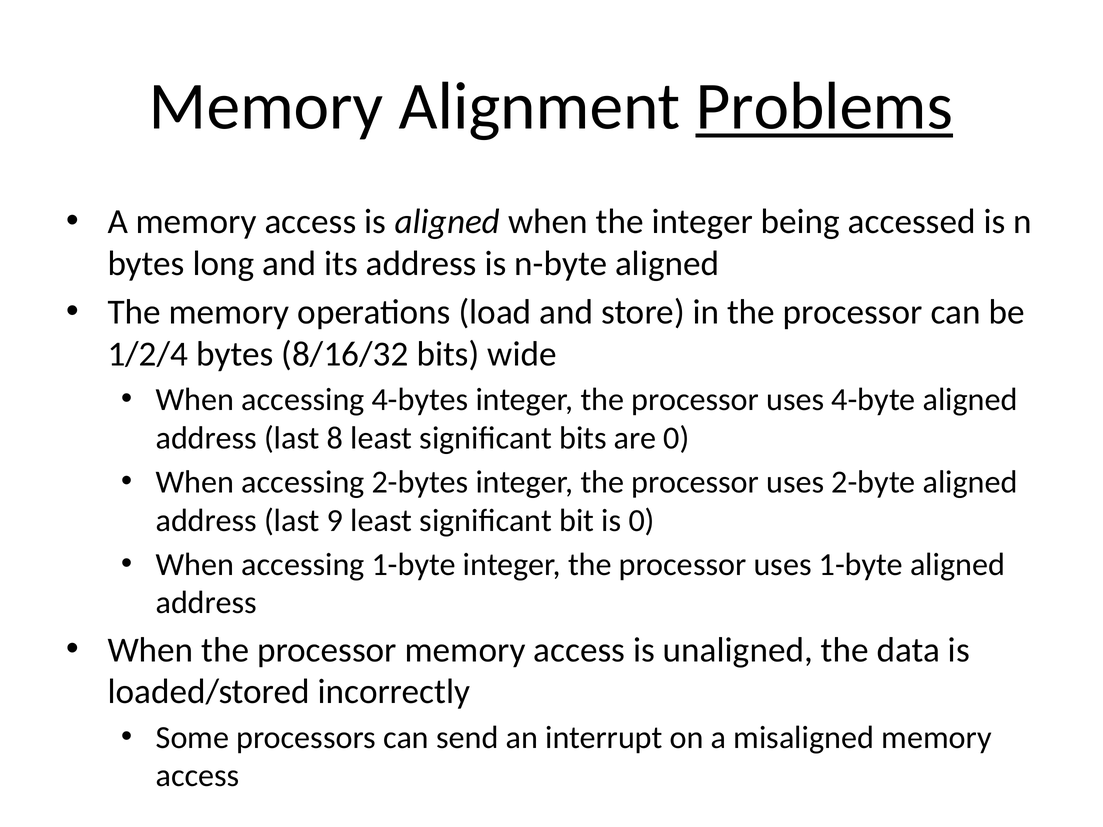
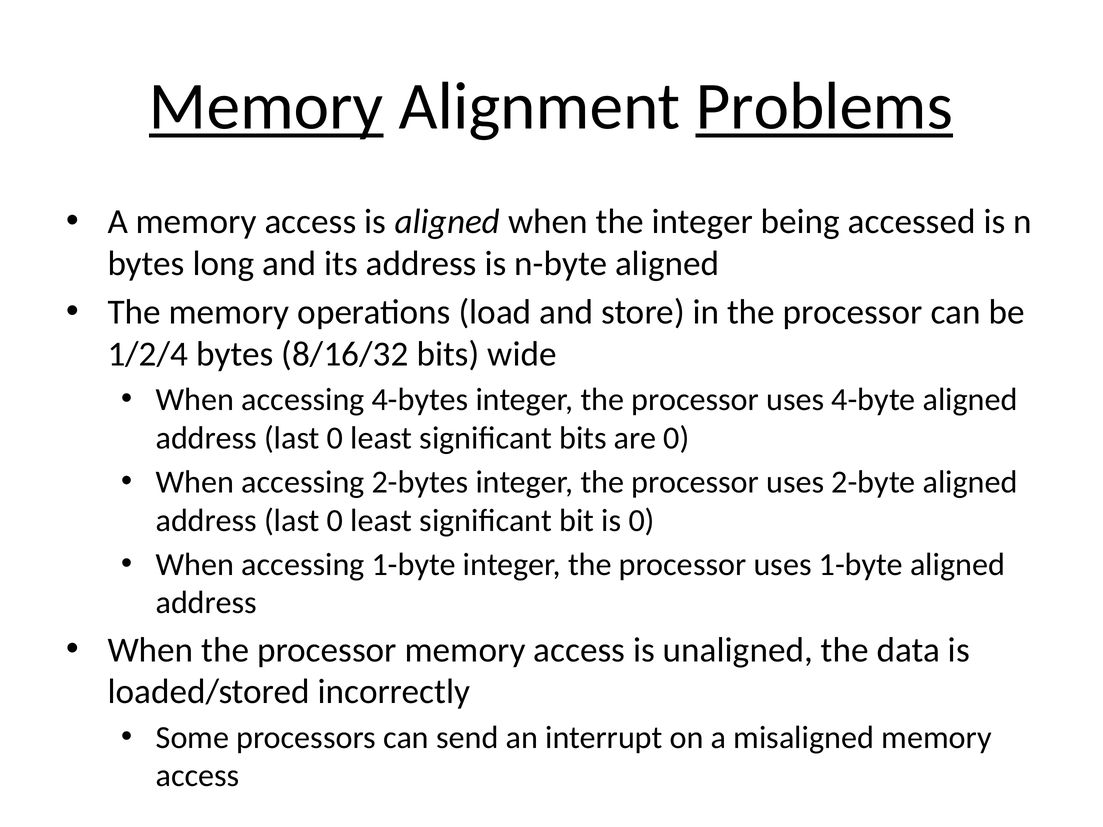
Memory underline: none -> present (266, 107)
8: 8 -> 0 (335, 438)
9: 9 -> 0 (335, 521)
